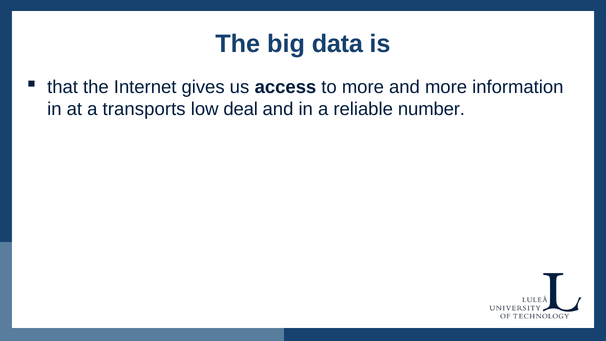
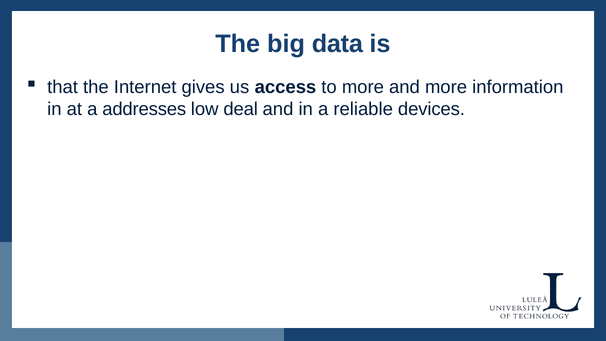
transports: transports -> addresses (144, 109)
number: number -> devices (431, 109)
